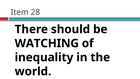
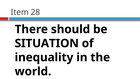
WATCHING: WATCHING -> SITUATION (47, 43)
